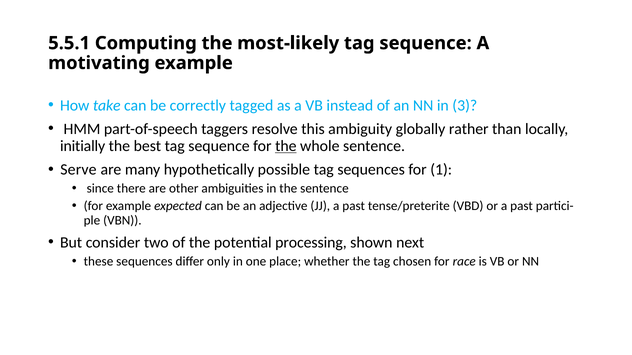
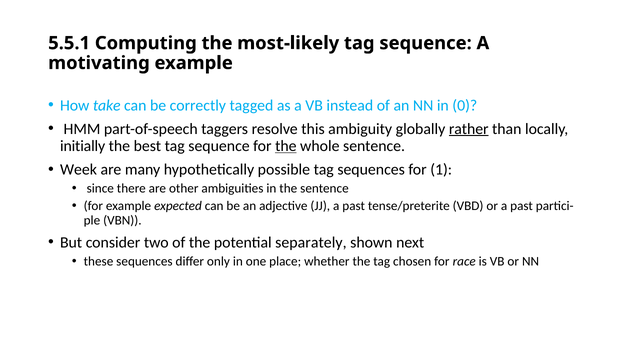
3: 3 -> 0 (465, 105)
rather underline: none -> present (469, 129)
Serve: Serve -> Week (79, 170)
processing: processing -> separately (311, 243)
